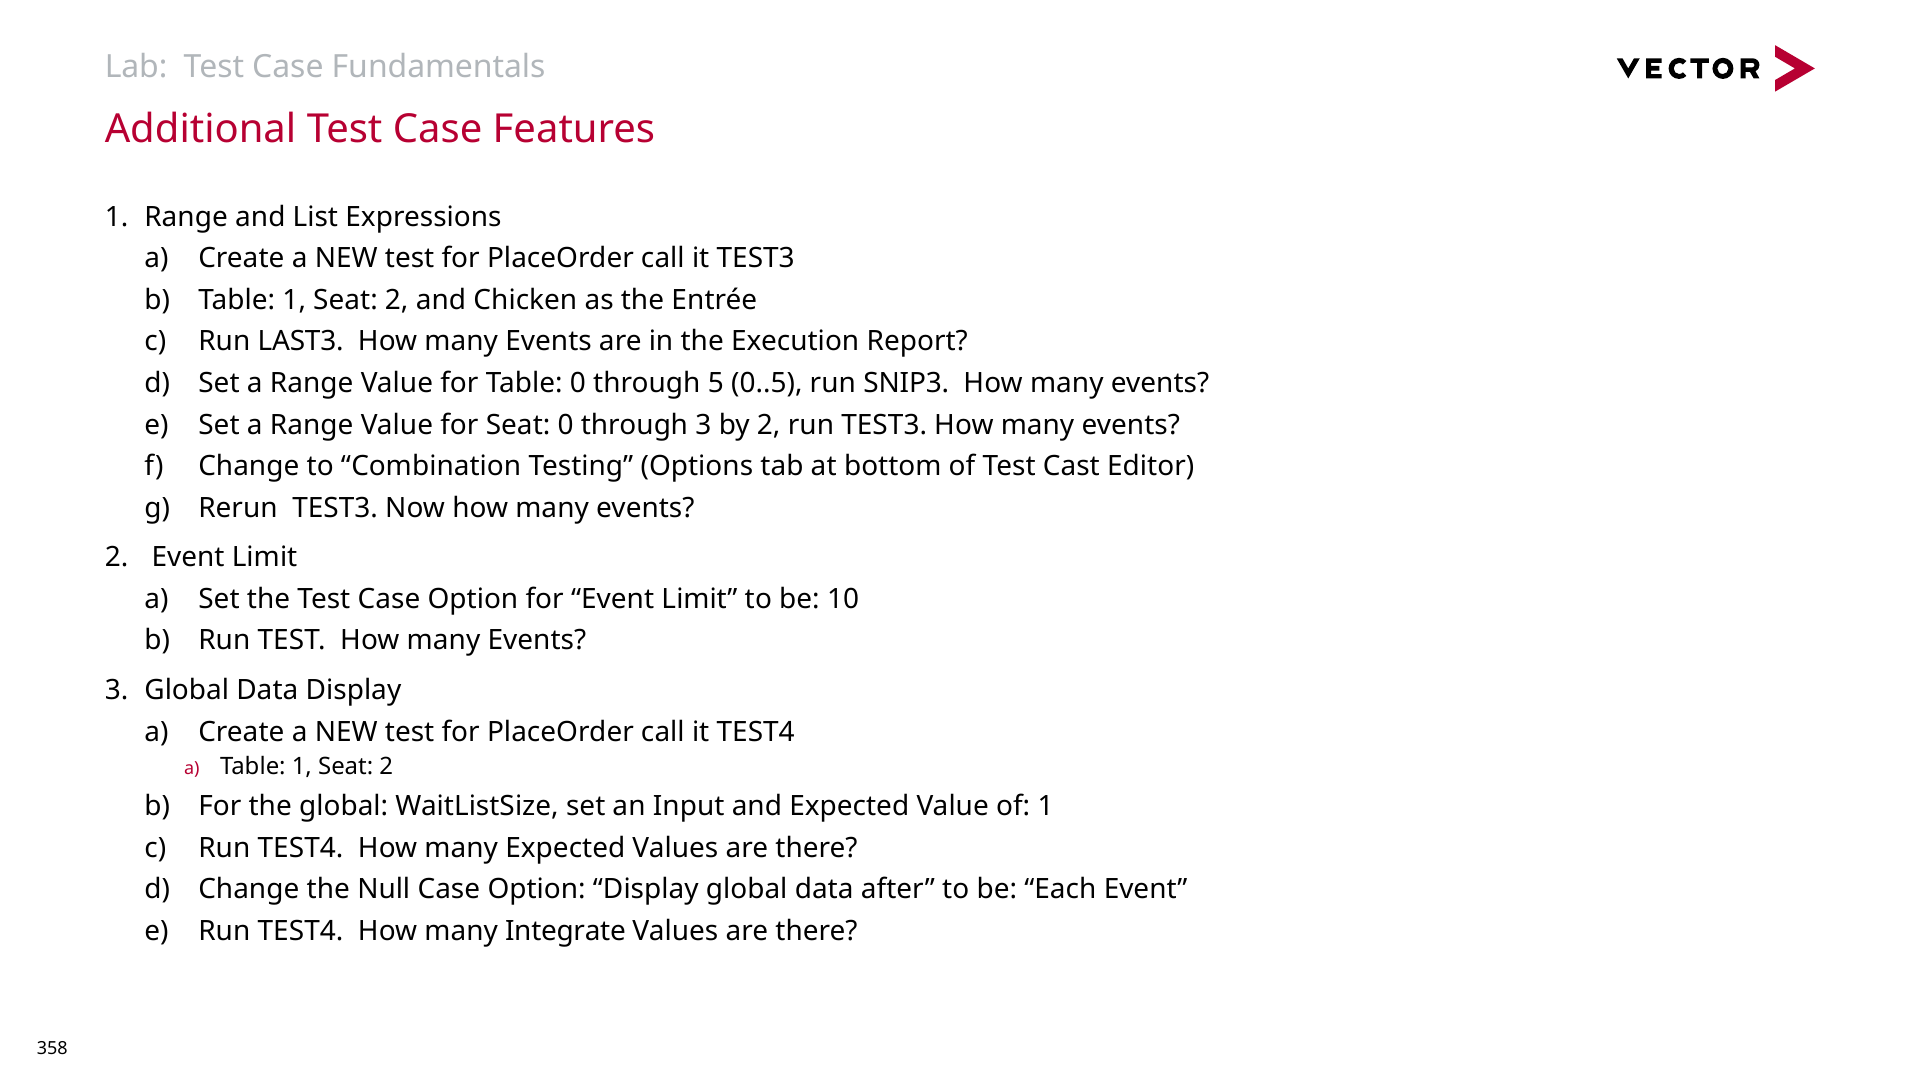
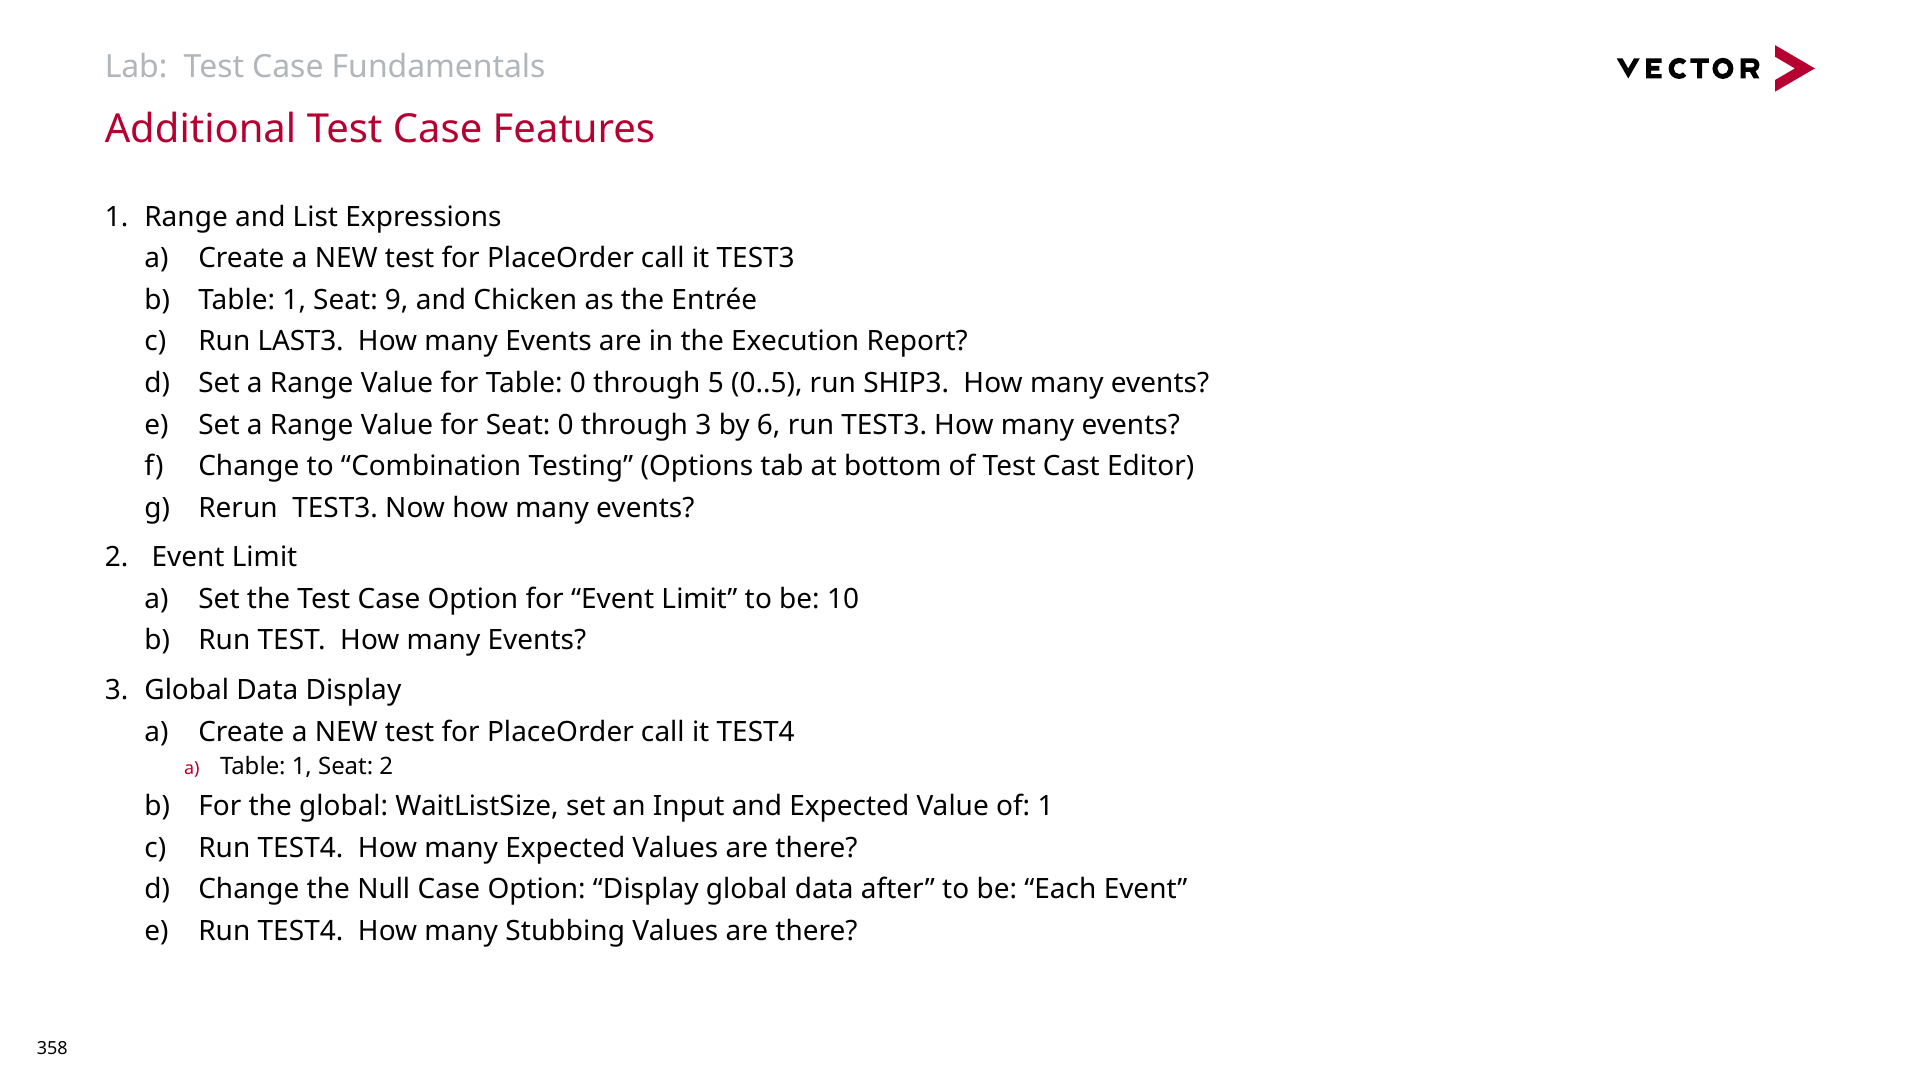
2: 2 -> 9 (397, 300)
SNIP3: SNIP3 -> SHIP3 (906, 383)
by 2: 2 -> 6 (769, 425)
Integrate: Integrate -> Stubbing (565, 931)
